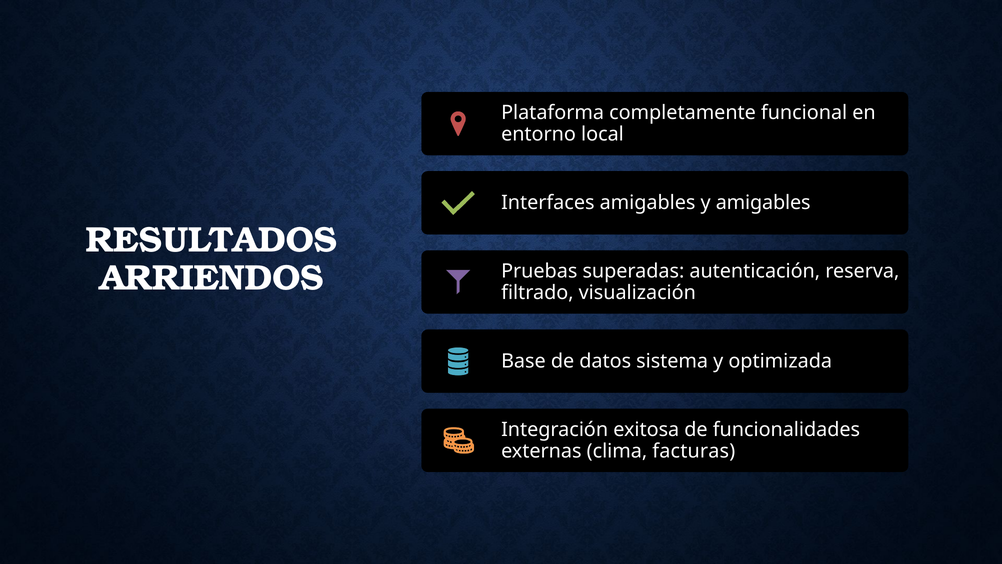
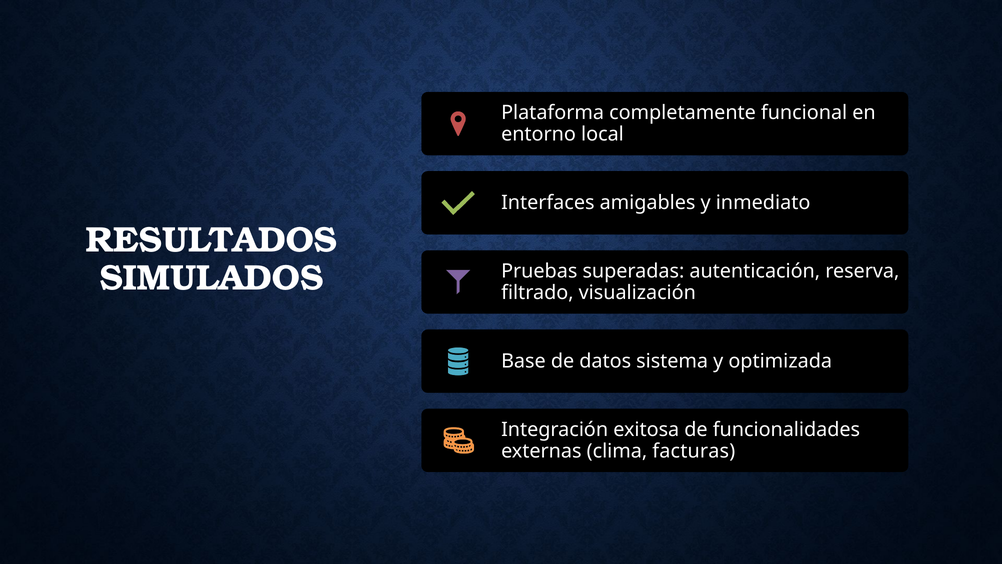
y amigables: amigables -> inmediato (763, 203)
ARRIENDOS: ARRIENDOS -> SIMULADOS (212, 278)
